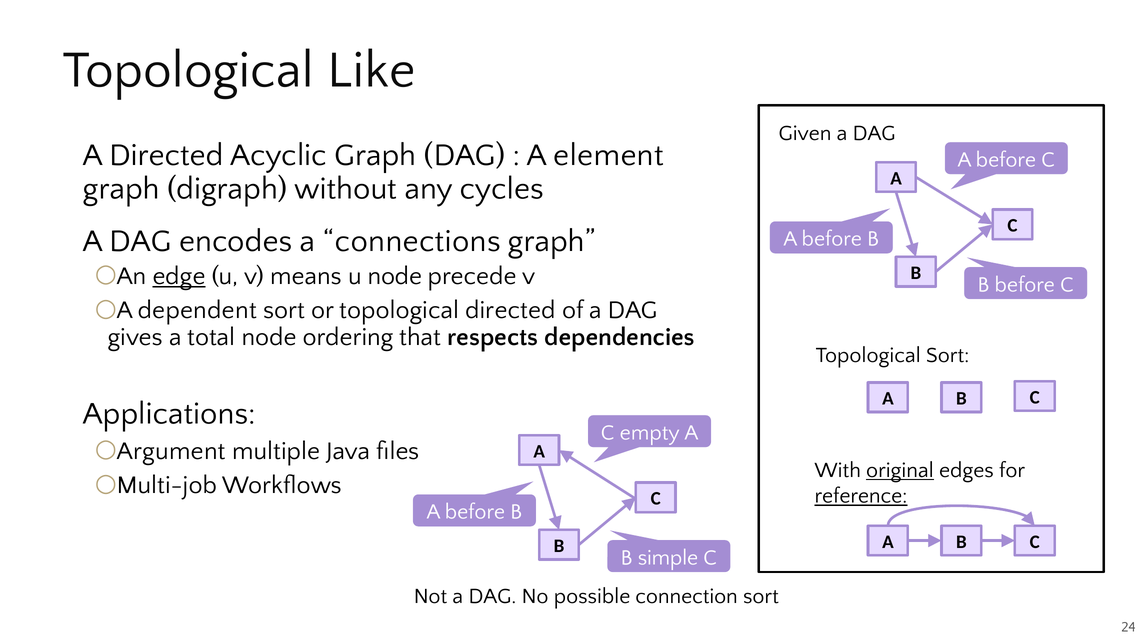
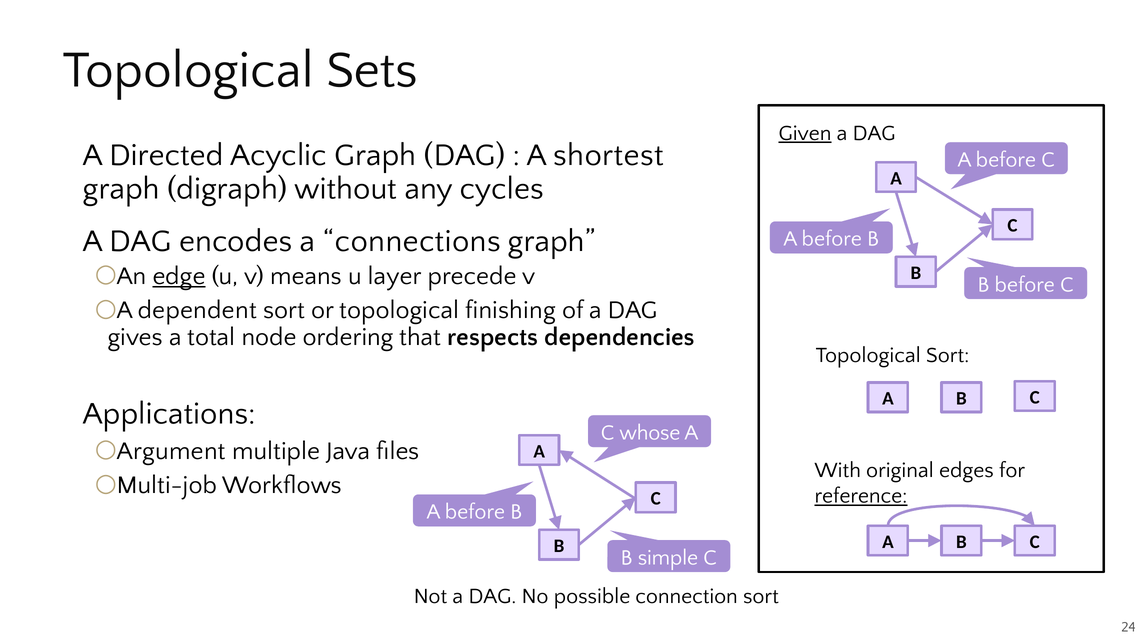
Like: Like -> Sets (372, 70)
Given underline: none -> present (805, 133)
element: element -> shortest (609, 155)
u node: node -> layer (395, 276)
topological directed: directed -> finishing (510, 310)
empty: empty -> whose (650, 433)
original underline: present -> none (900, 471)
